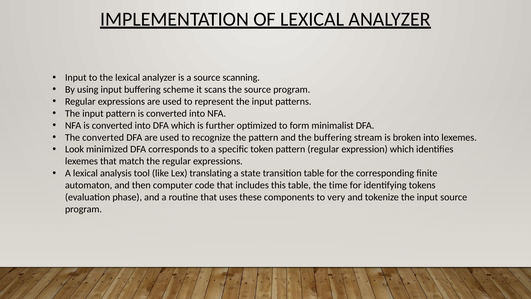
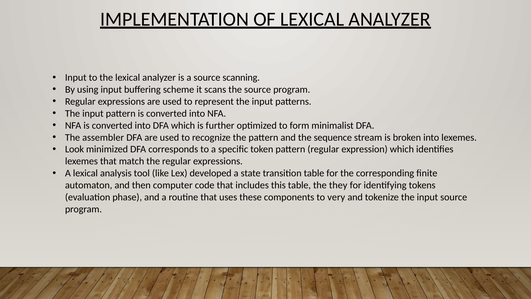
The converted: converted -> assembler (103, 137)
the buffering: buffering -> sequence (333, 137)
translating: translating -> developed (211, 173)
time: time -> they (338, 185)
